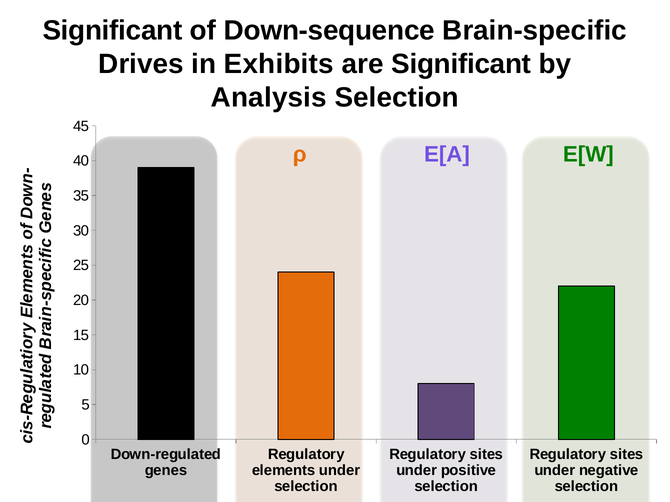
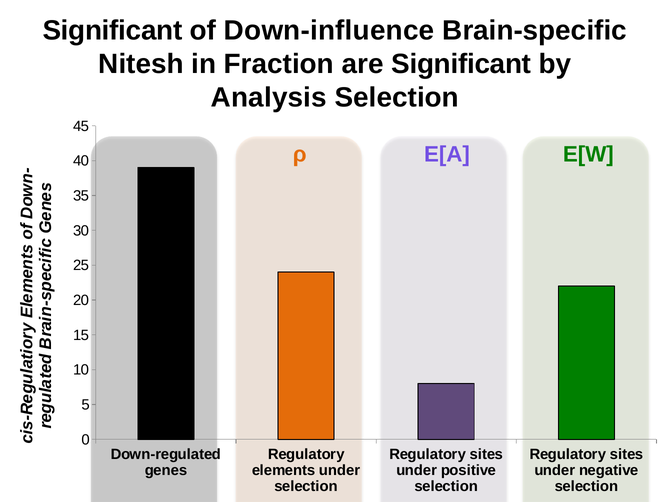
Down-sequence: Down-sequence -> Down-influence (329, 30)
Drives: Drives -> Nitesh (141, 64)
Exhibits: Exhibits -> Fraction (279, 64)
